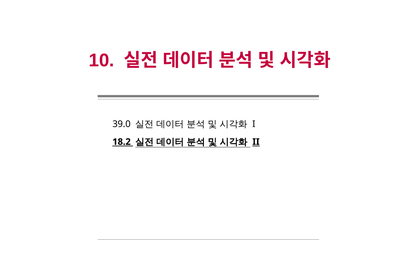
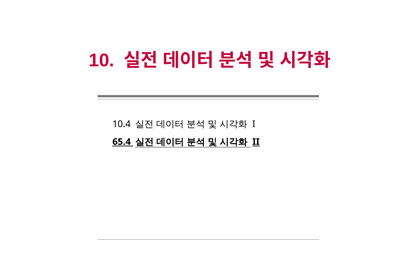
39.0: 39.0 -> 10.4 (122, 124)
18.2: 18.2 -> 65.4 (122, 142)
